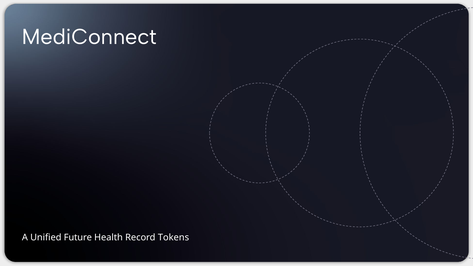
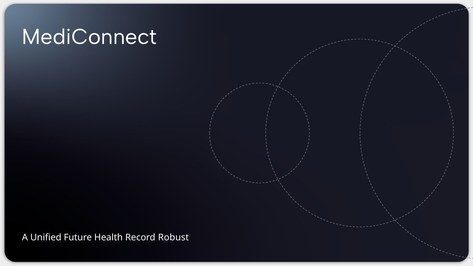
Tokens: Tokens -> Robust (173, 238)
